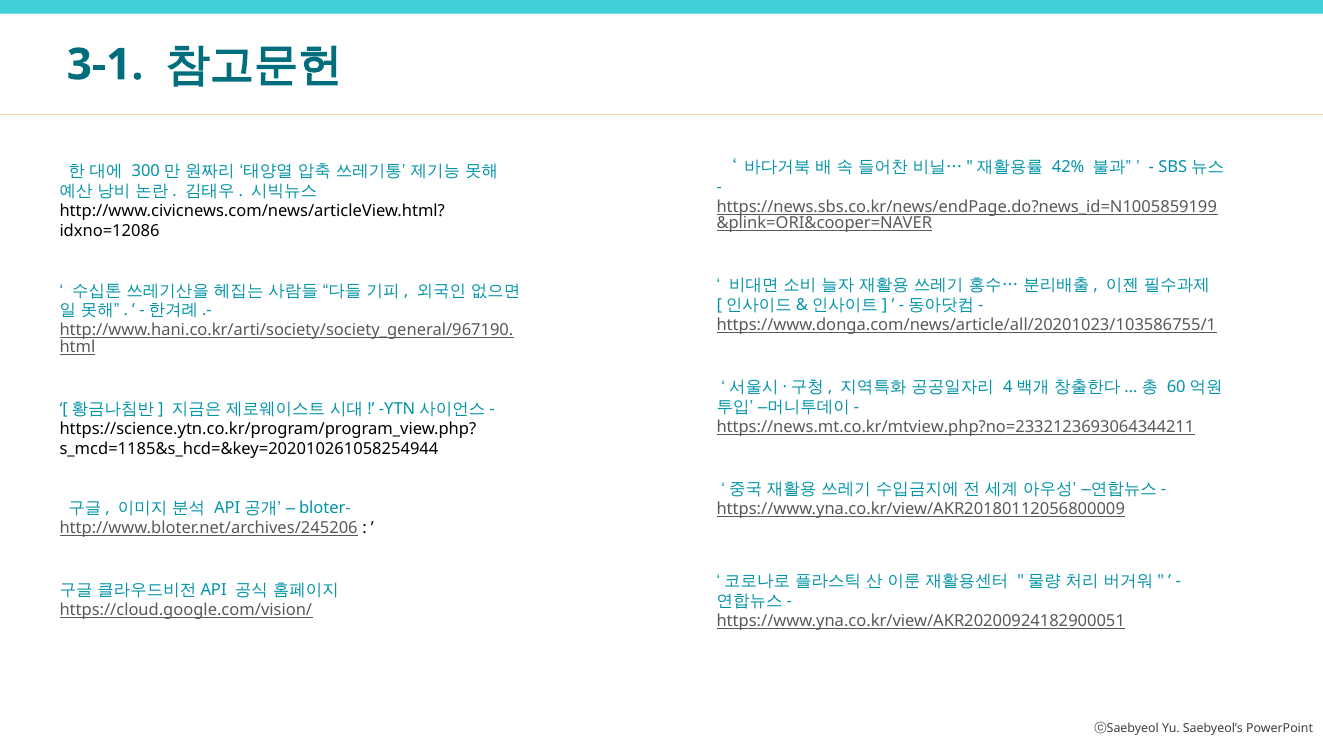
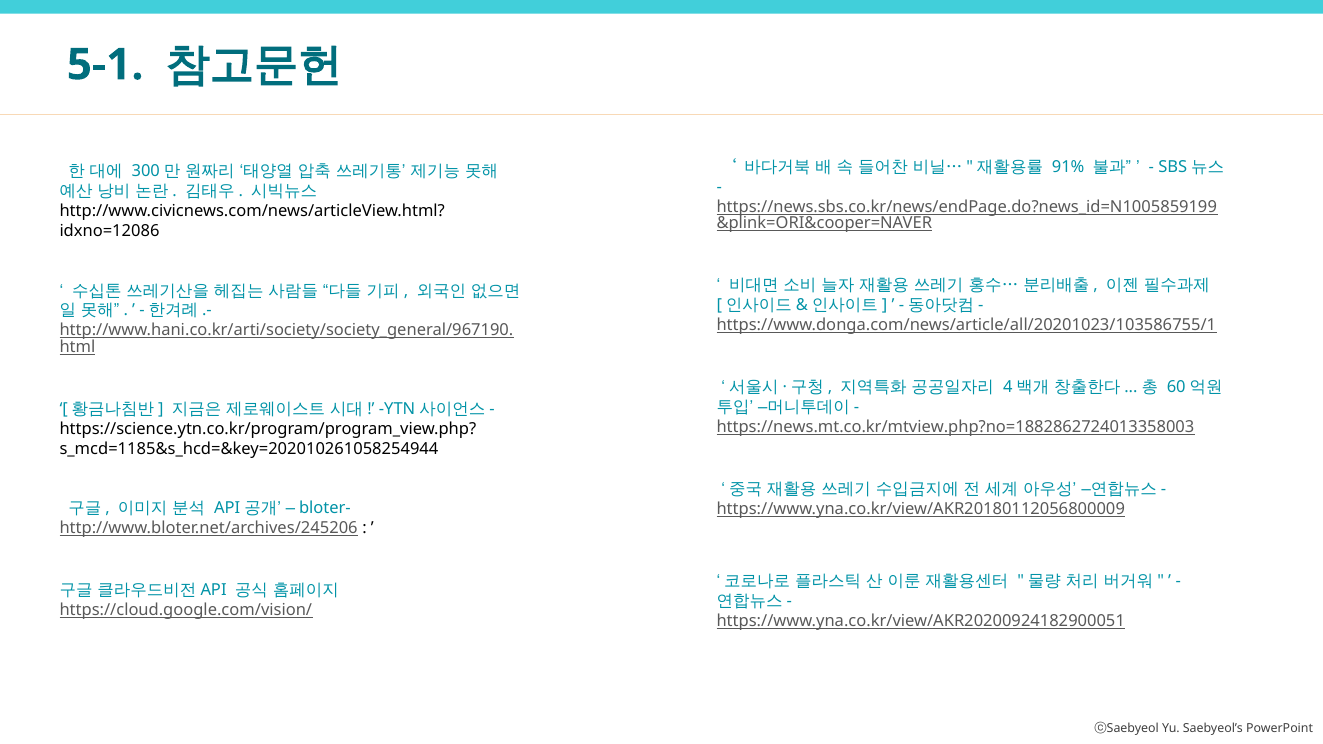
3-1: 3-1 -> 5-1 (105, 65)
42%: 42% -> 91% (1068, 167)
https://news.mt.co.kr/mtview.php?no=2332123693064344211: https://news.mt.co.kr/mtview.php?no=2332123693064344211 -> https://news.mt.co.kr/mtview.php?no=1882862724013358003 (955, 427)
